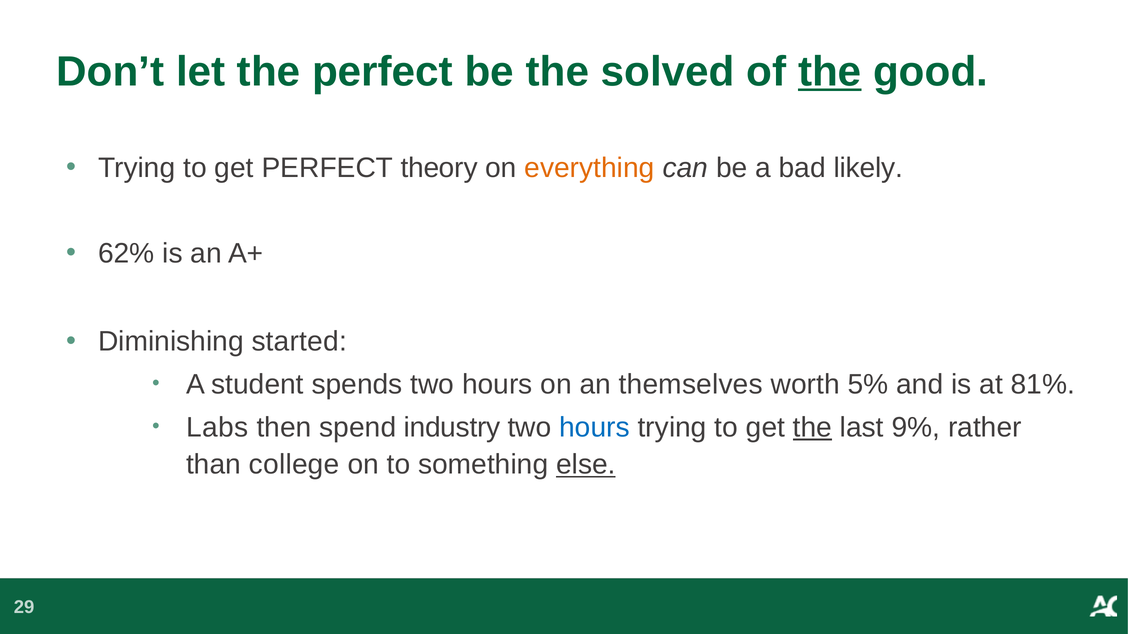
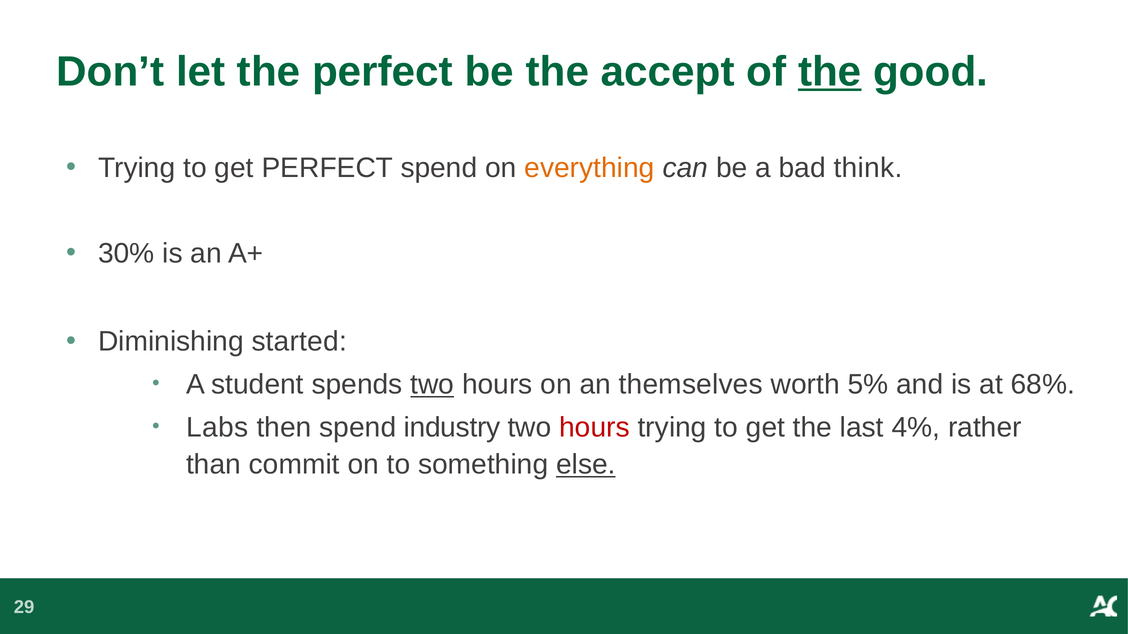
solved: solved -> accept (668, 72)
PERFECT theory: theory -> spend (439, 168)
likely: likely -> think (868, 168)
62%: 62% -> 30% (126, 253)
two underline: none -> present (432, 385)
81%: 81% -> 68% (1043, 385)
hours colour: blue -> red (595, 428)
the underline: present -> none (812, 428)
9%: 9% -> 4% (916, 428)
college: college -> commit (294, 465)
